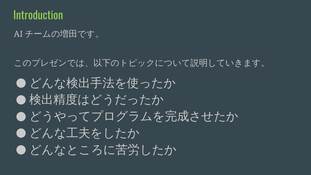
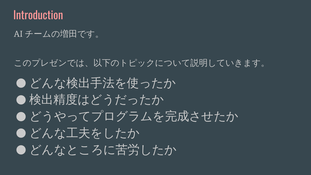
Introduction colour: light green -> pink (38, 16)
